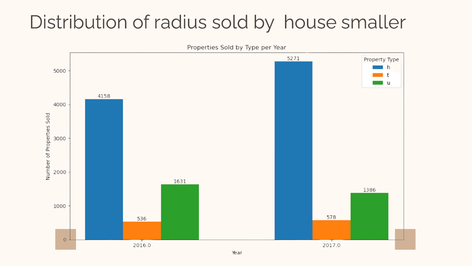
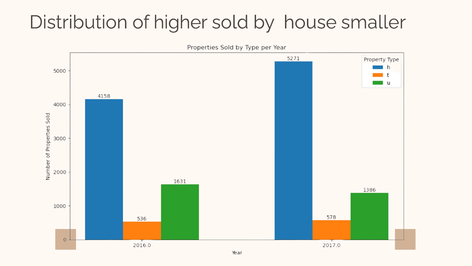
radius: radius -> higher (181, 22)
